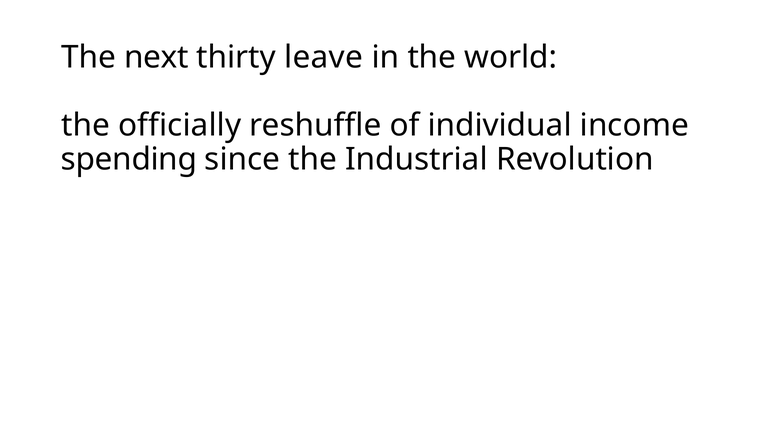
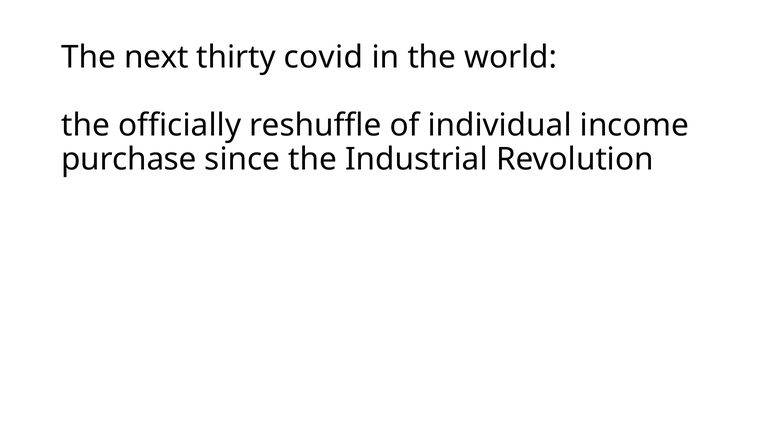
leave: leave -> covid (324, 57)
spending: spending -> purchase (129, 160)
